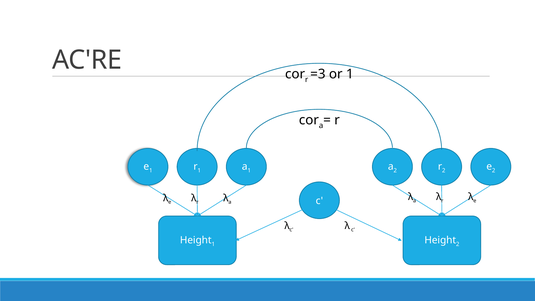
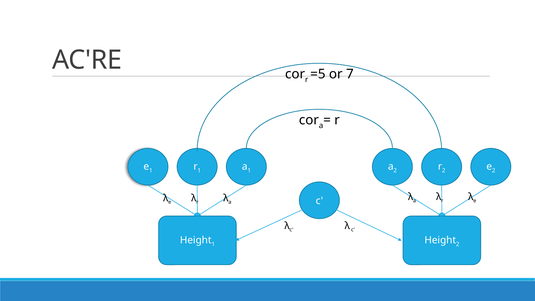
=3: =3 -> =5 (318, 74)
or 1: 1 -> 7 (350, 74)
